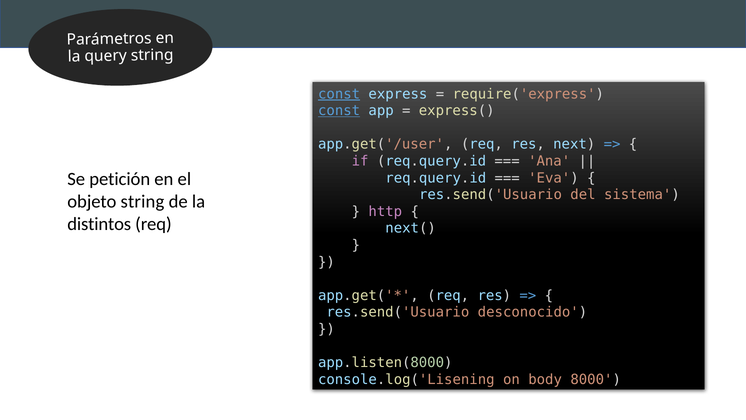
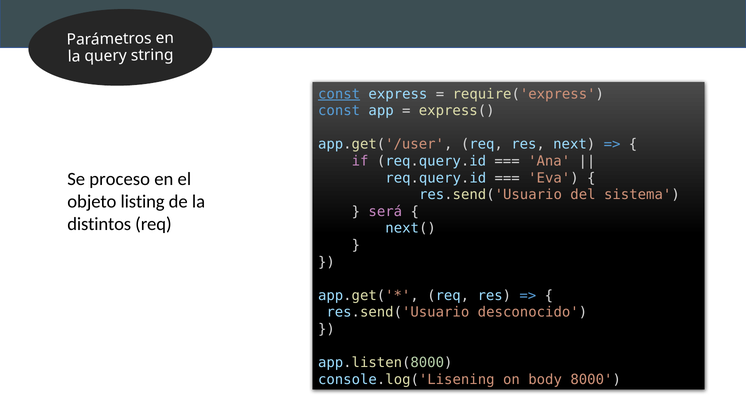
const underline: present -> none (339, 111)
petición: petición -> proceso (120, 179)
objeto string: string -> listing (143, 201)
http: http -> será (385, 211)
